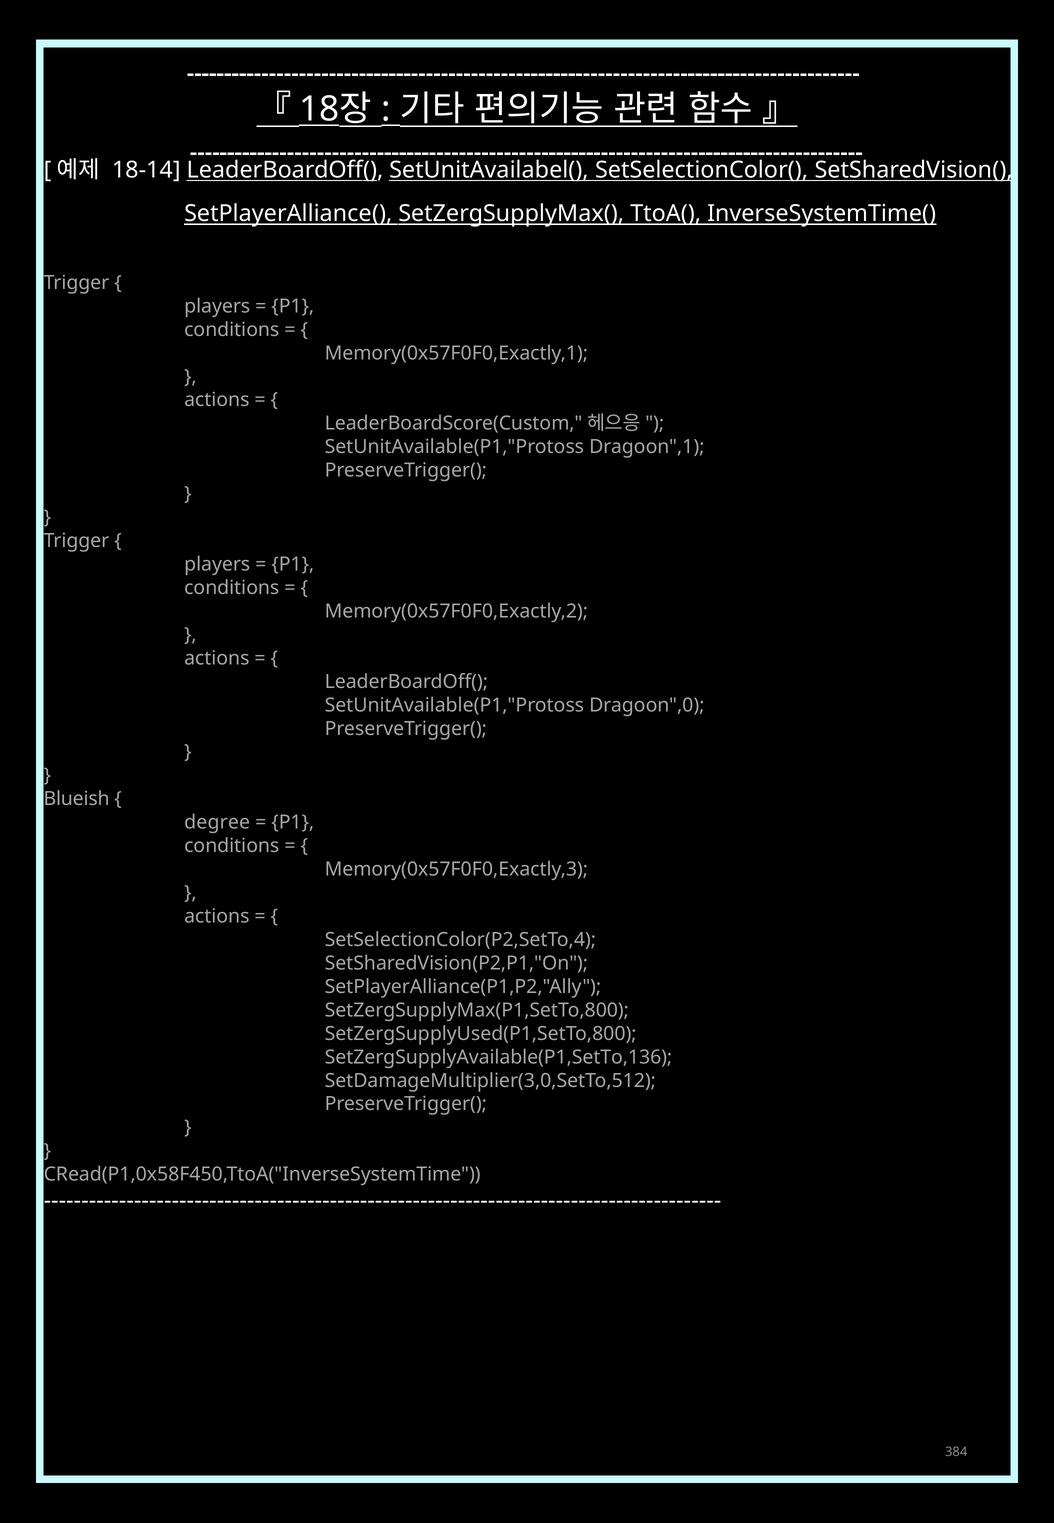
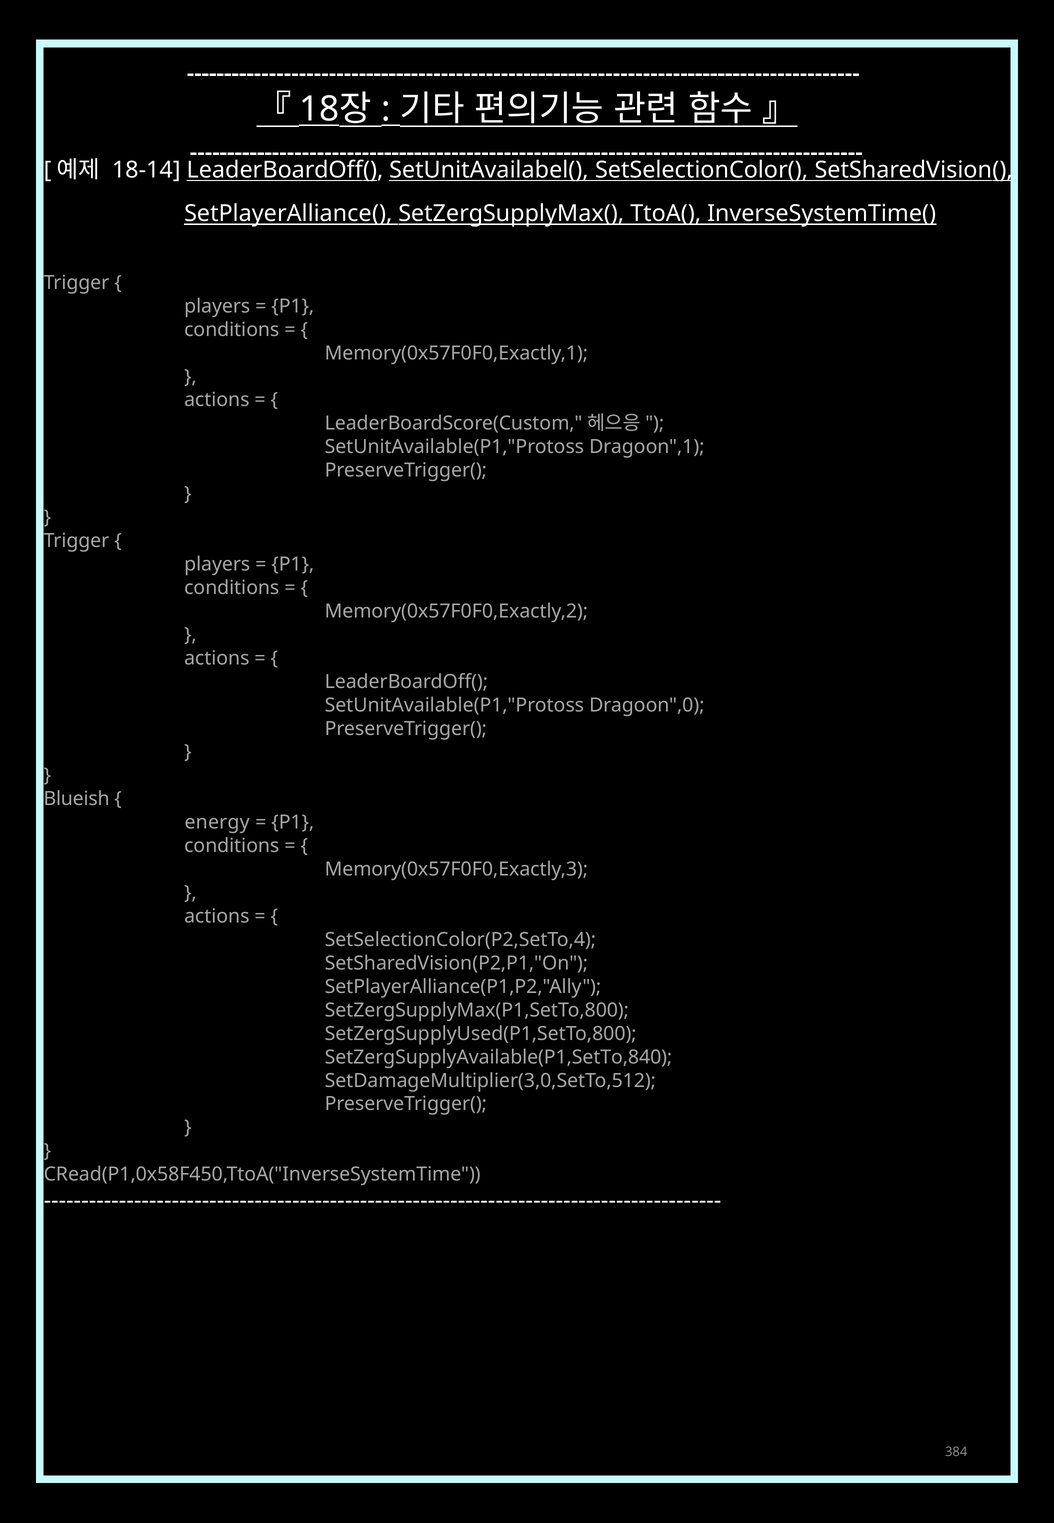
degree: degree -> energy (217, 822)
SetZergSupplyAvailable(P1,SetTo,136: SetZergSupplyAvailable(P1,SetTo,136 -> SetZergSupplyAvailable(P1,SetTo,840 (498, 1057)
